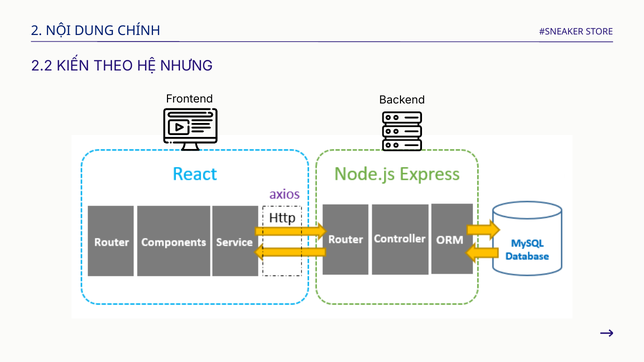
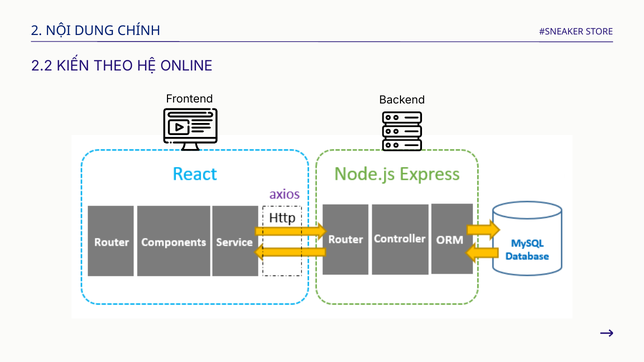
NHƯNG: NHƯNG -> ONLINE (186, 66)
